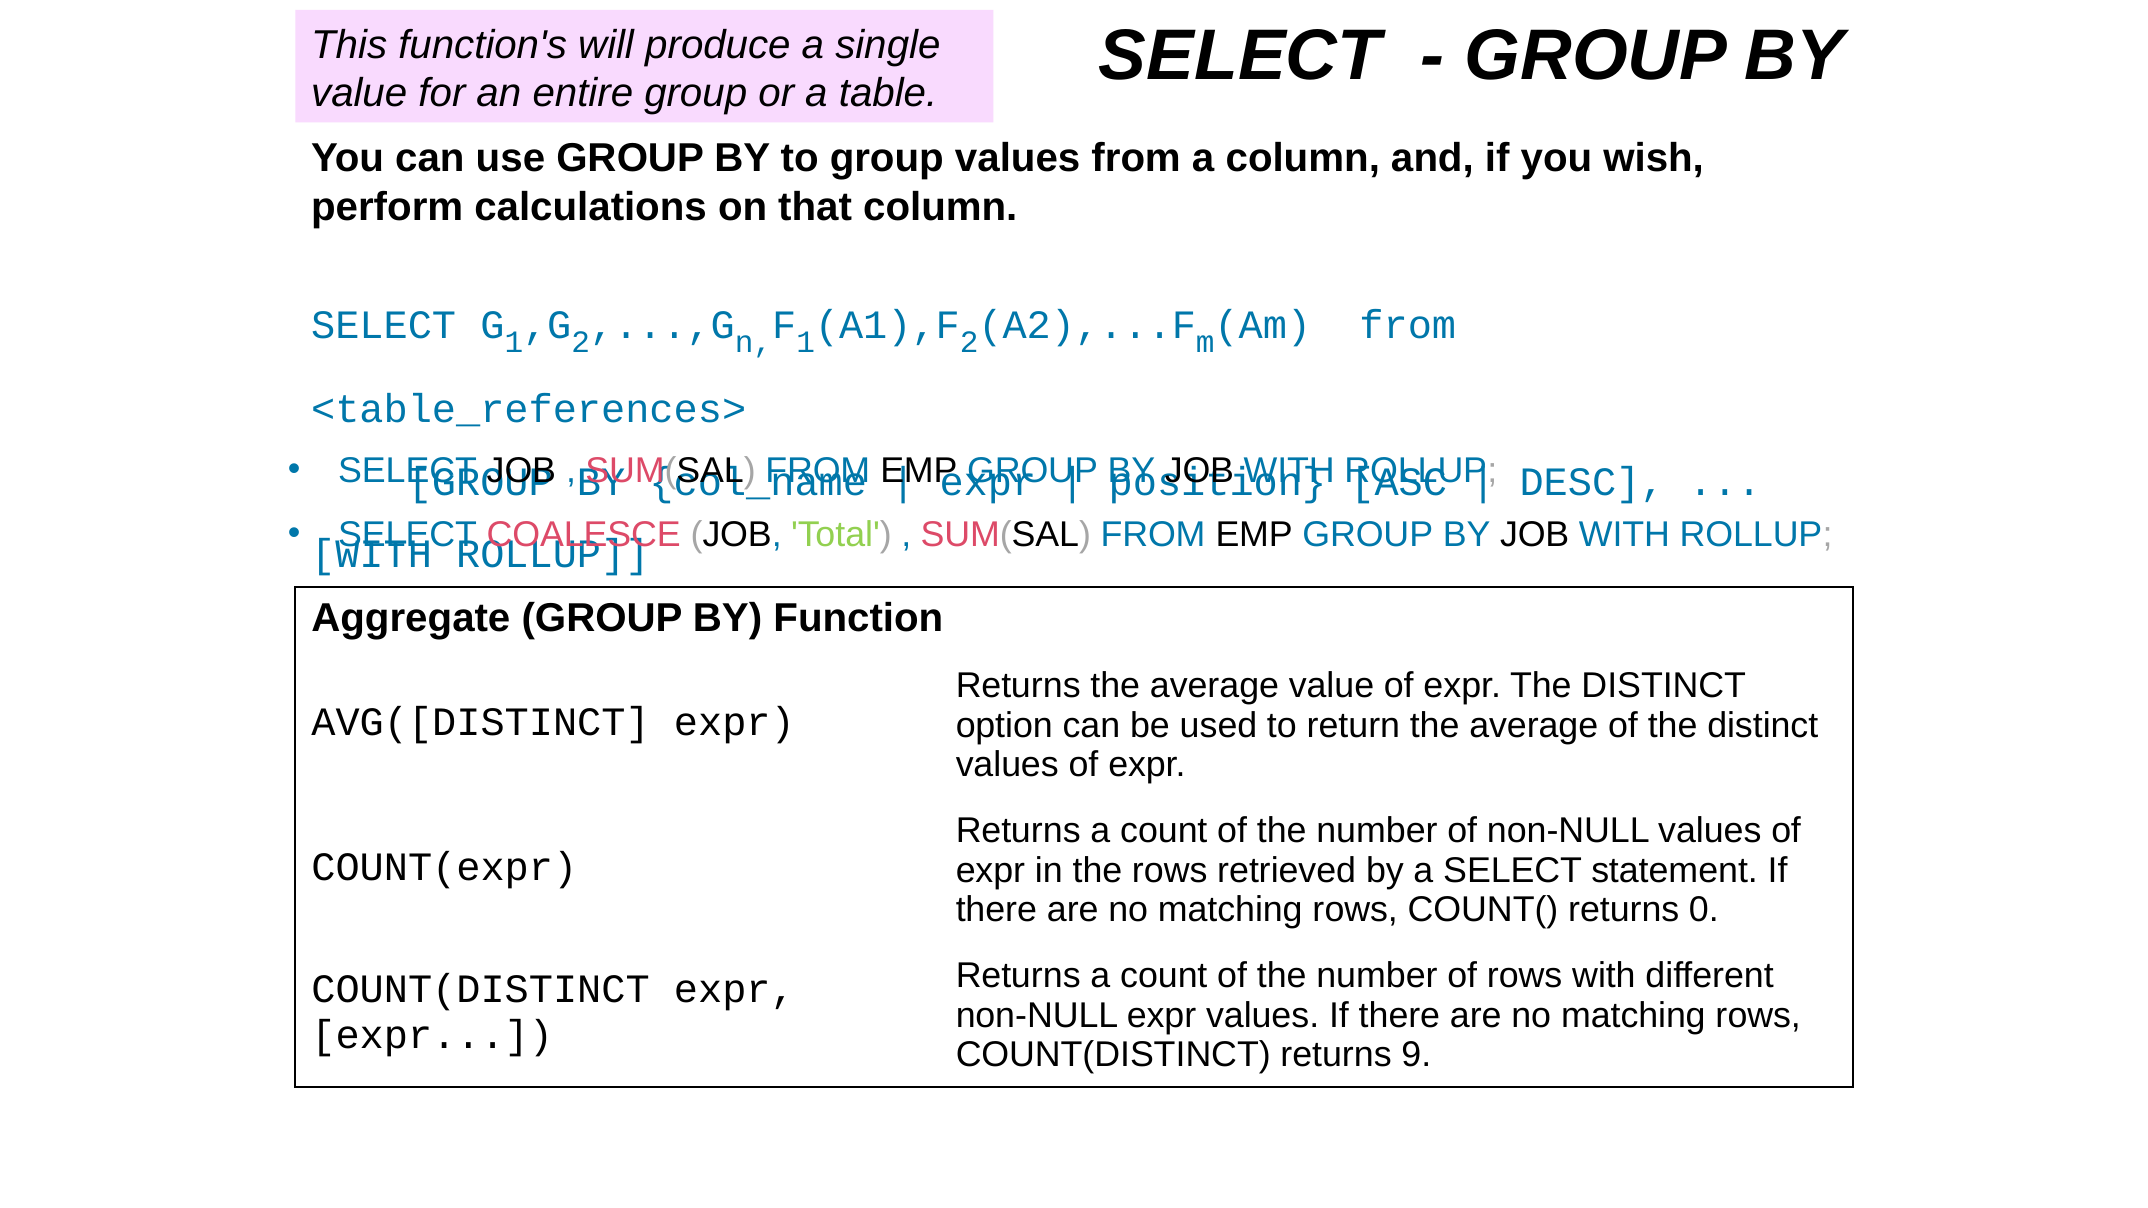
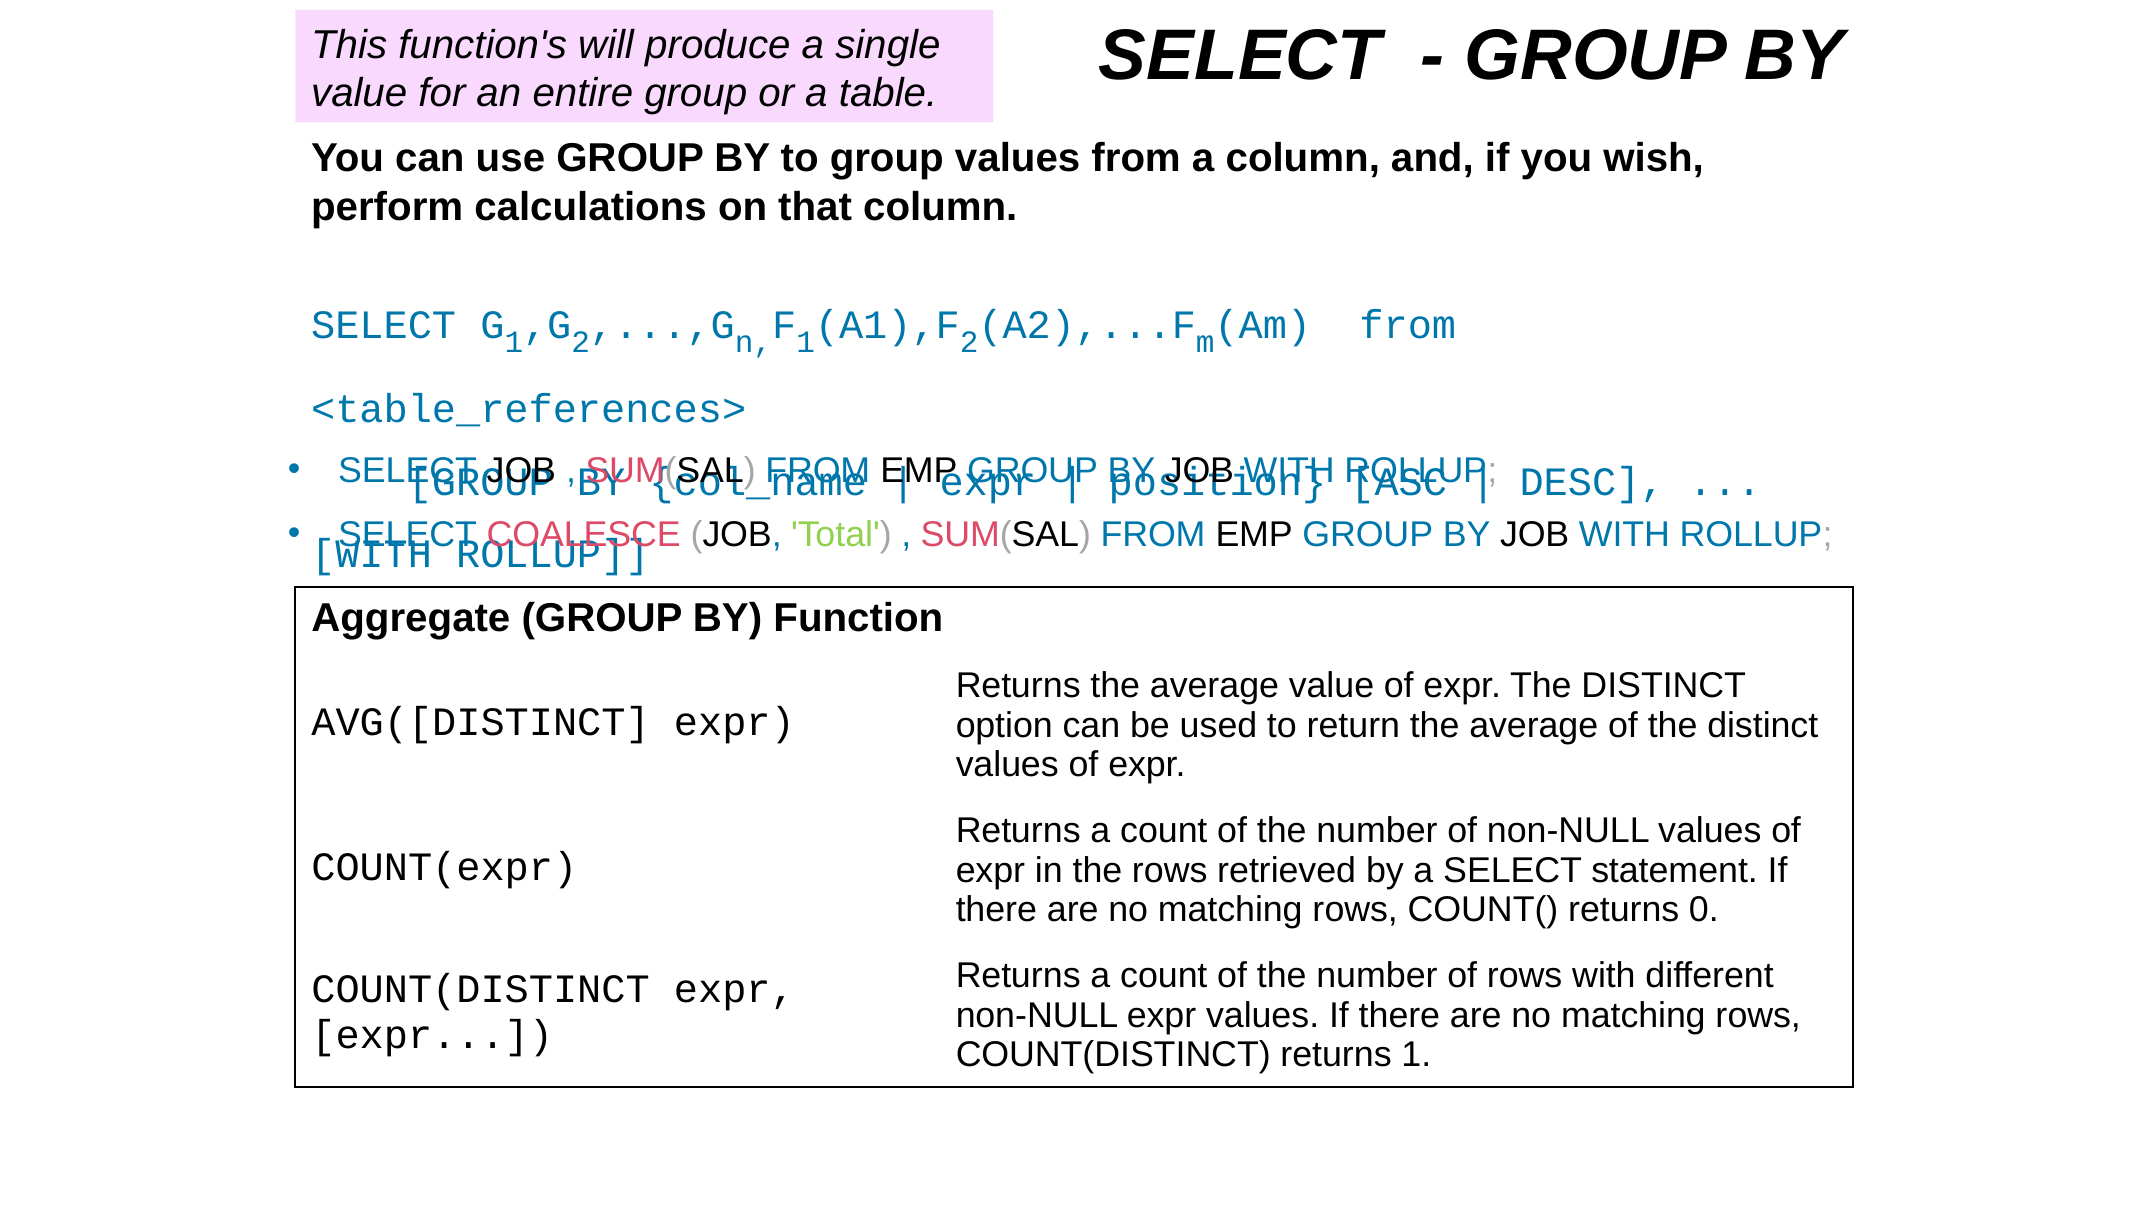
returns 9: 9 -> 1 (1416, 1055)
